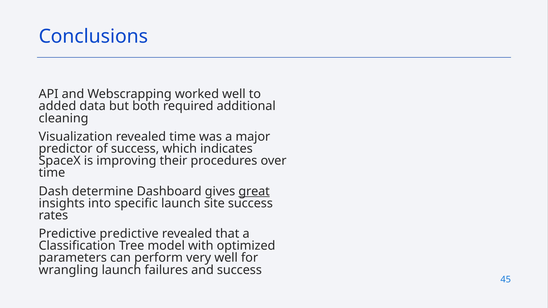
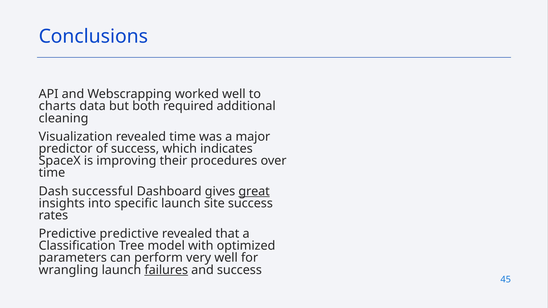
added: added -> charts (57, 106)
determine: determine -> successful (103, 191)
failures underline: none -> present (166, 270)
